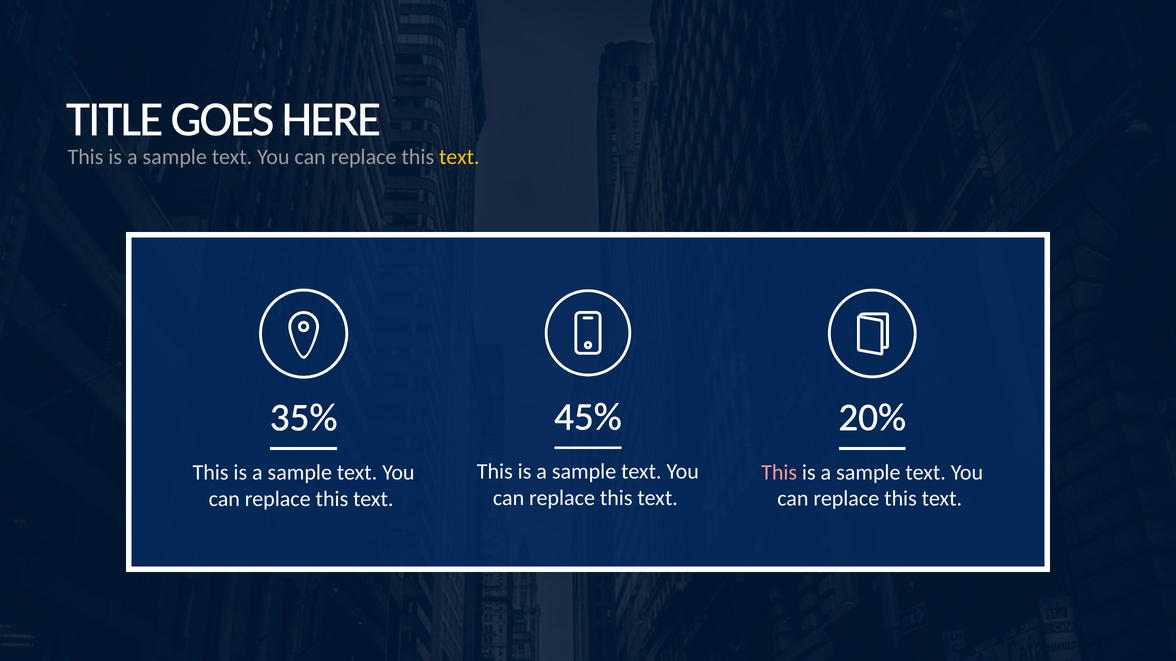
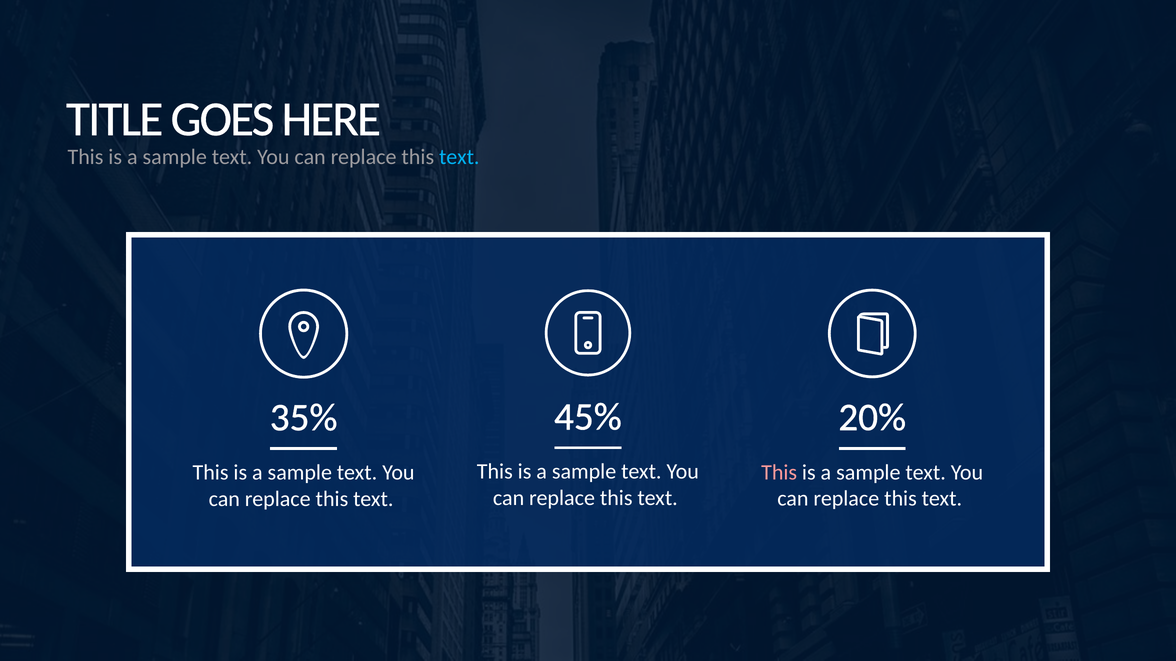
text colour: yellow -> light blue (459, 157)
